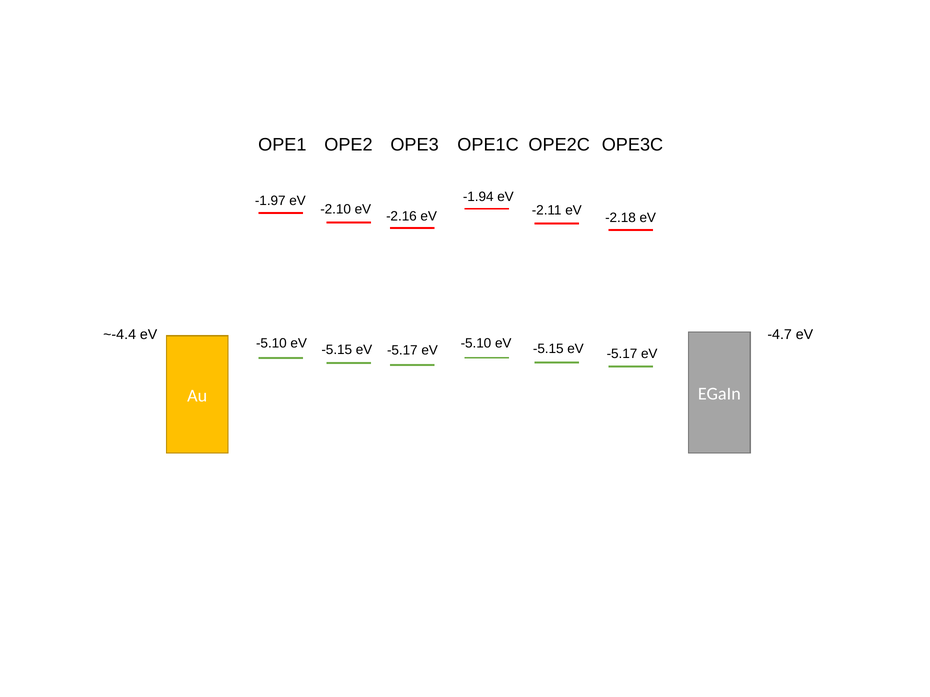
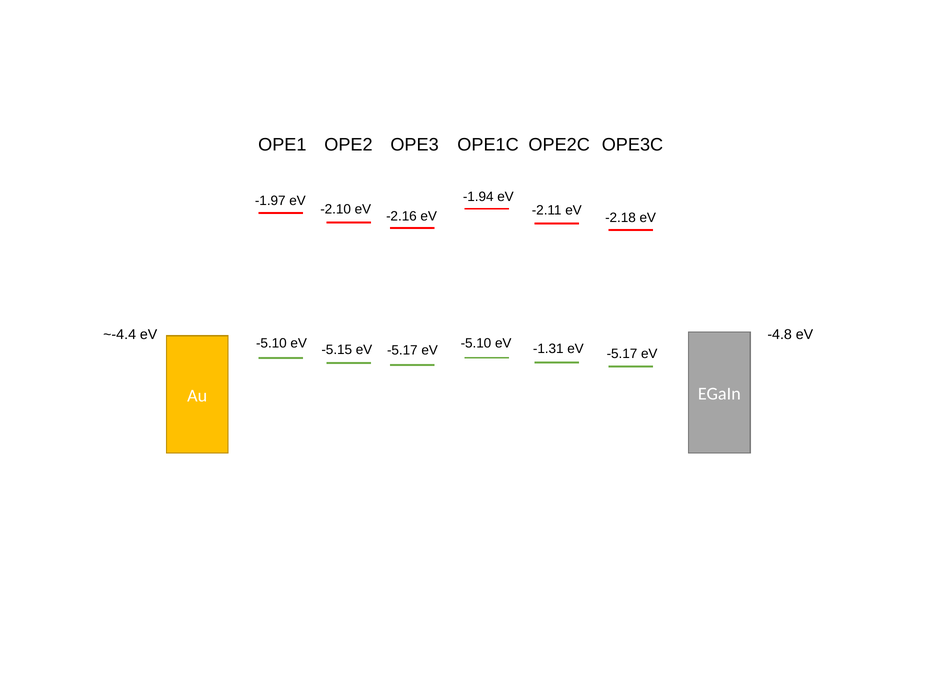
-4.7: -4.7 -> -4.8 (780, 335)
-5.15: -5.15 -> -1.31 (548, 349)
